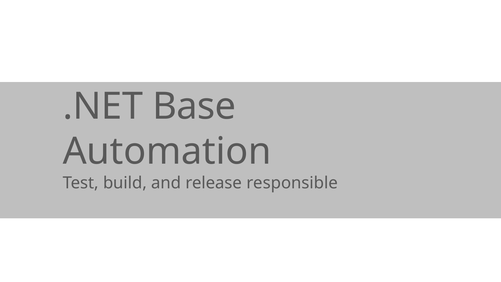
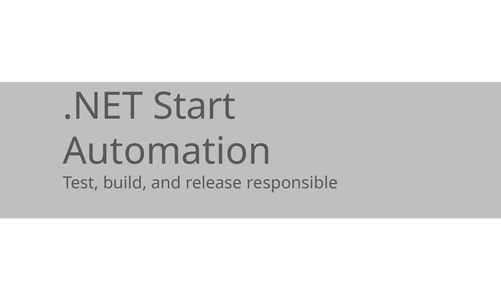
Base: Base -> Start (194, 106)
